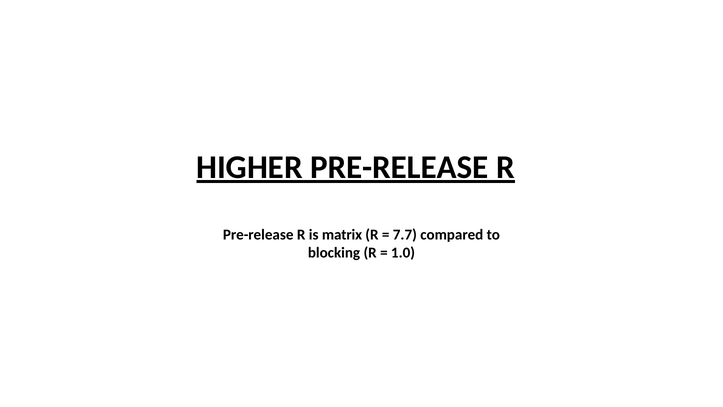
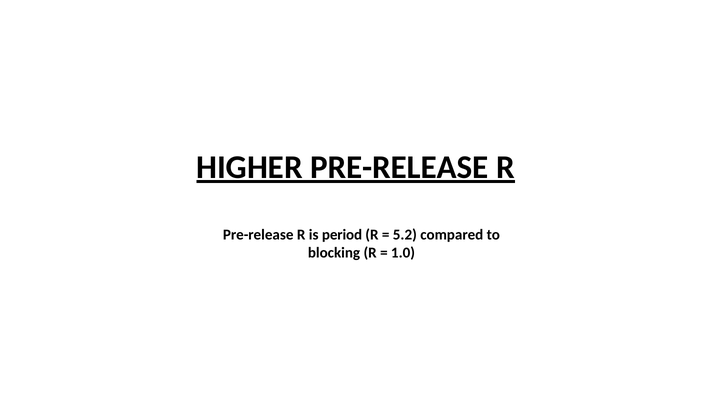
matrix: matrix -> period (342, 234)
7.7: 7.7 -> 5.2 (405, 234)
